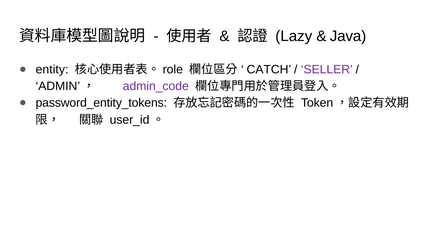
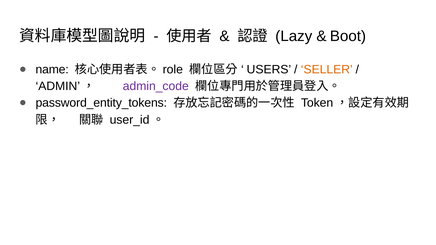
Java: Java -> Boot (348, 36)
entity: entity -> name (52, 70)
CATCH: CATCH -> USERS (269, 70)
SELLER colour: purple -> orange (327, 70)
